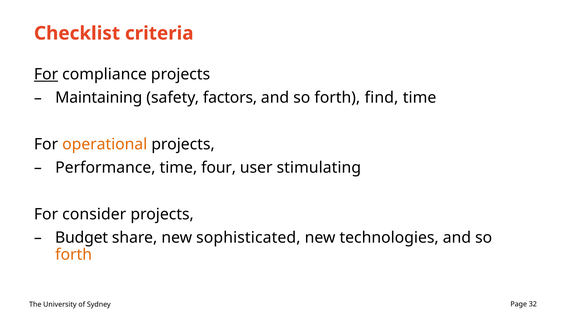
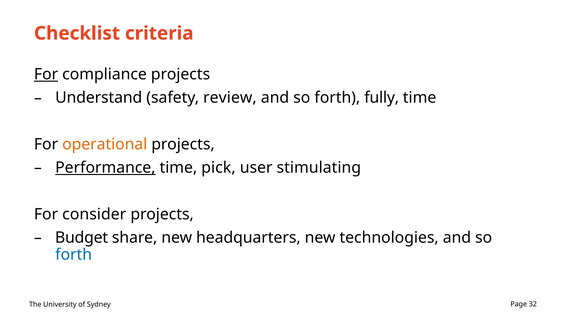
Maintaining: Maintaining -> Understand (99, 98)
factors: factors -> review (230, 98)
find: find -> fully (382, 98)
Performance underline: none -> present (105, 167)
four: four -> pick (218, 167)
sophisticated: sophisticated -> headquarters (248, 237)
forth colour: orange -> blue (74, 254)
